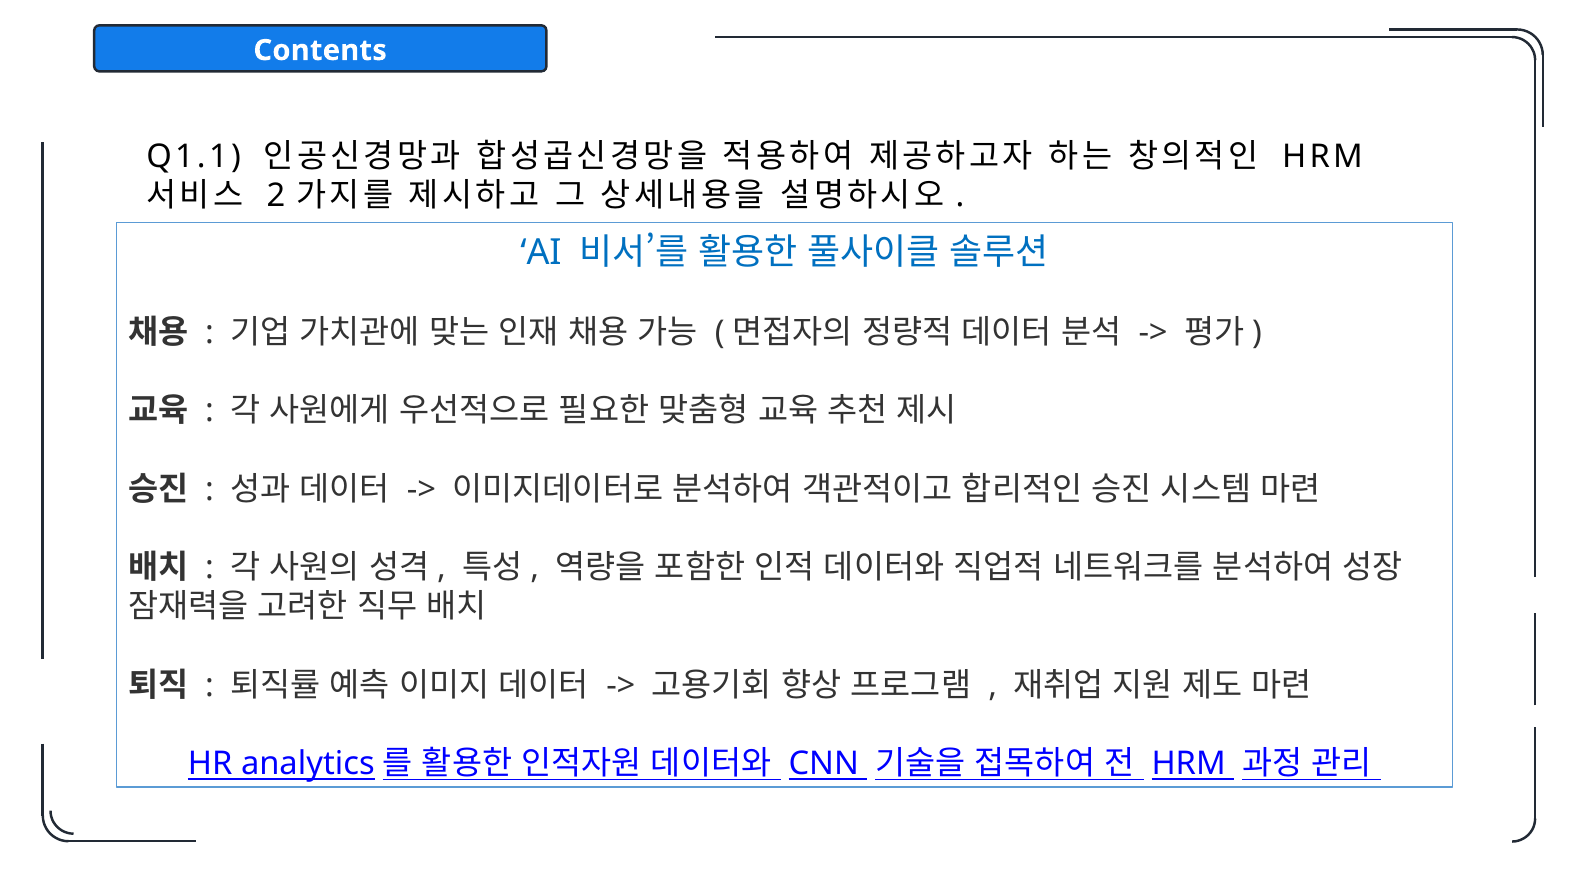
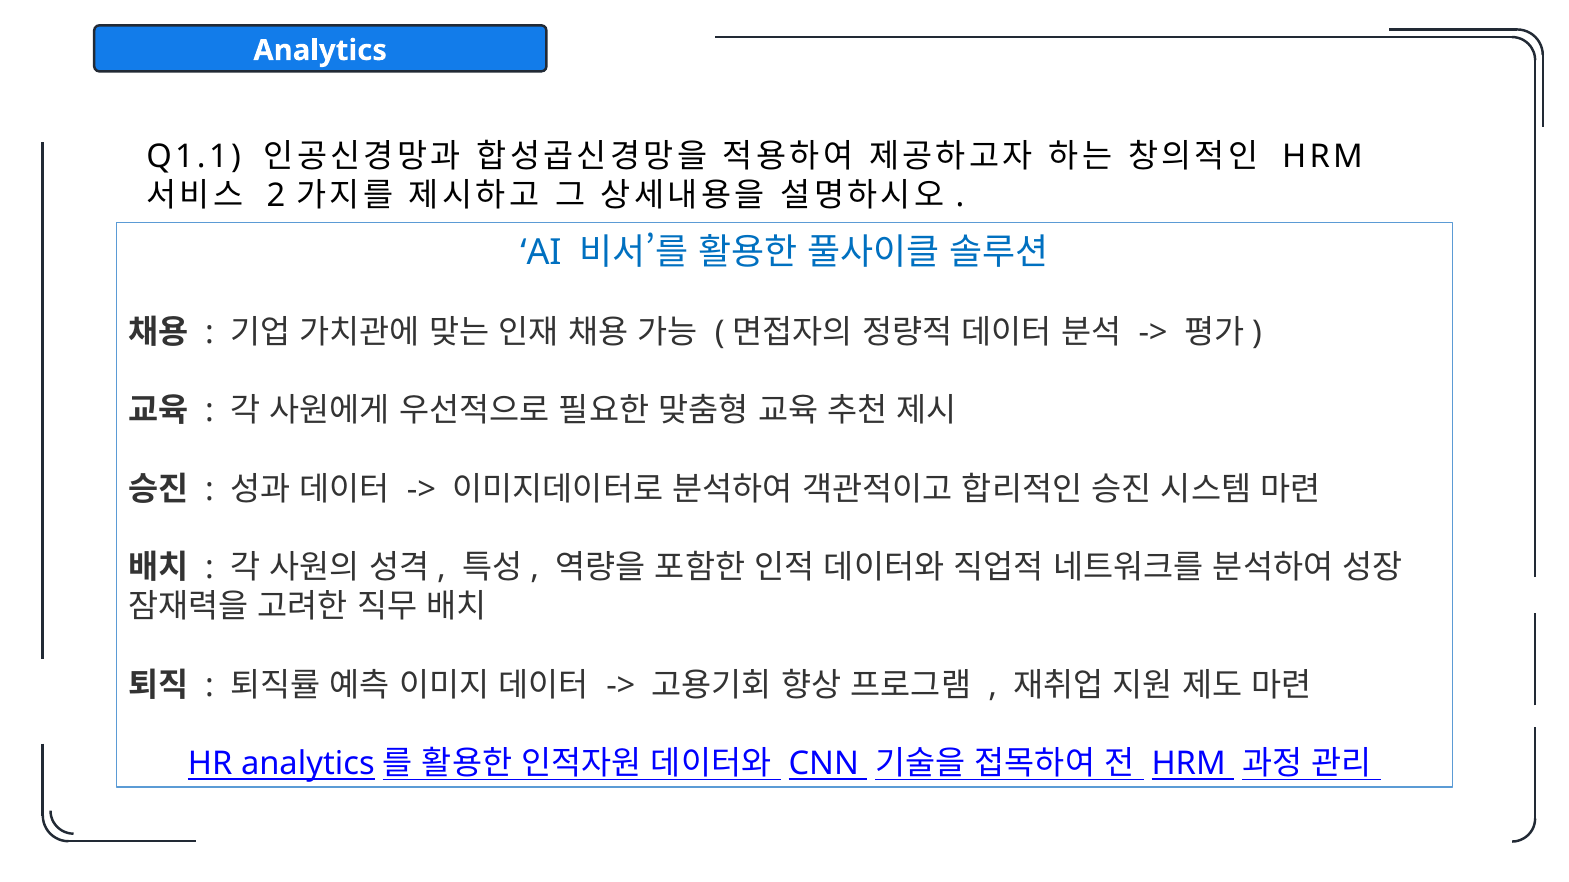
Contents: Contents -> Analytics (320, 50)
